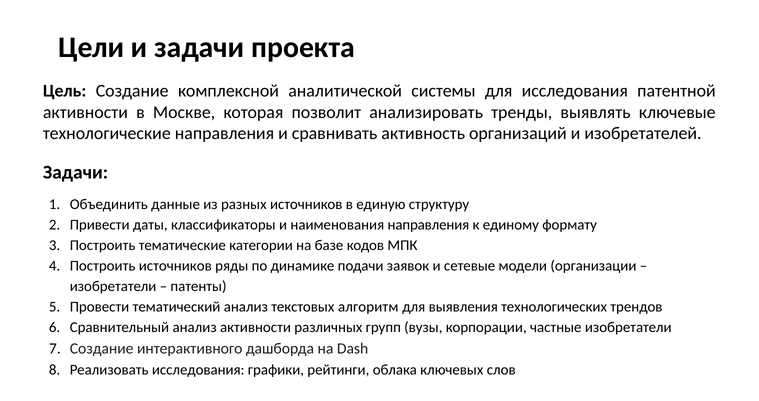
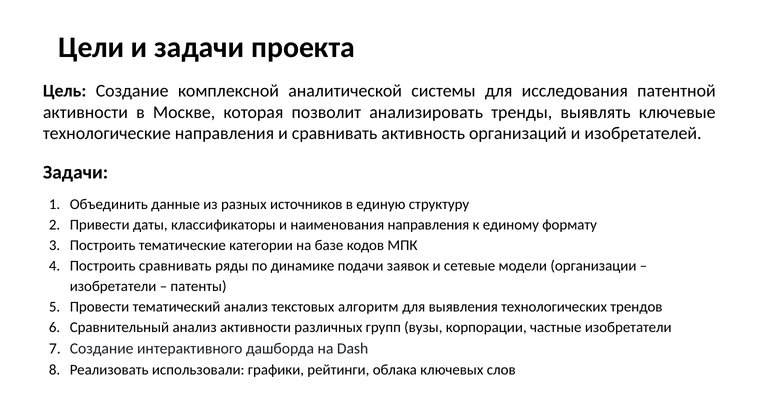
Построить источников: источников -> сравнивать (175, 266)
Реализовать исследования: исследования -> использовали (198, 369)
